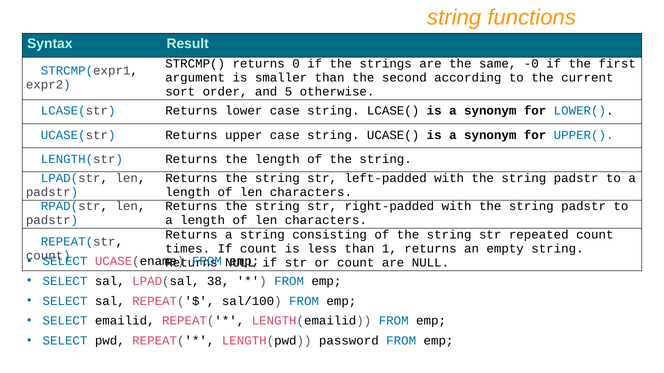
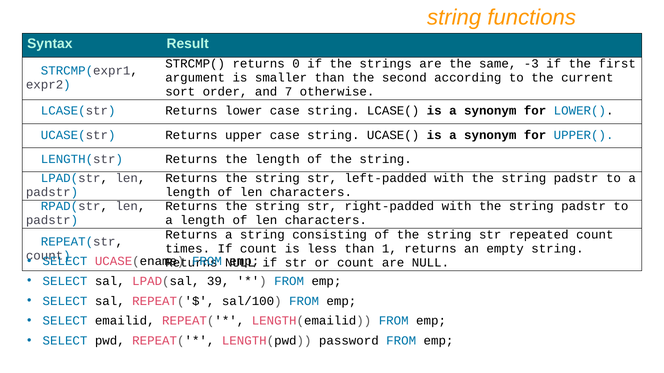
-0: -0 -> -3 (531, 64)
5: 5 -> 7 (289, 92)
38: 38 -> 39 (218, 281)
